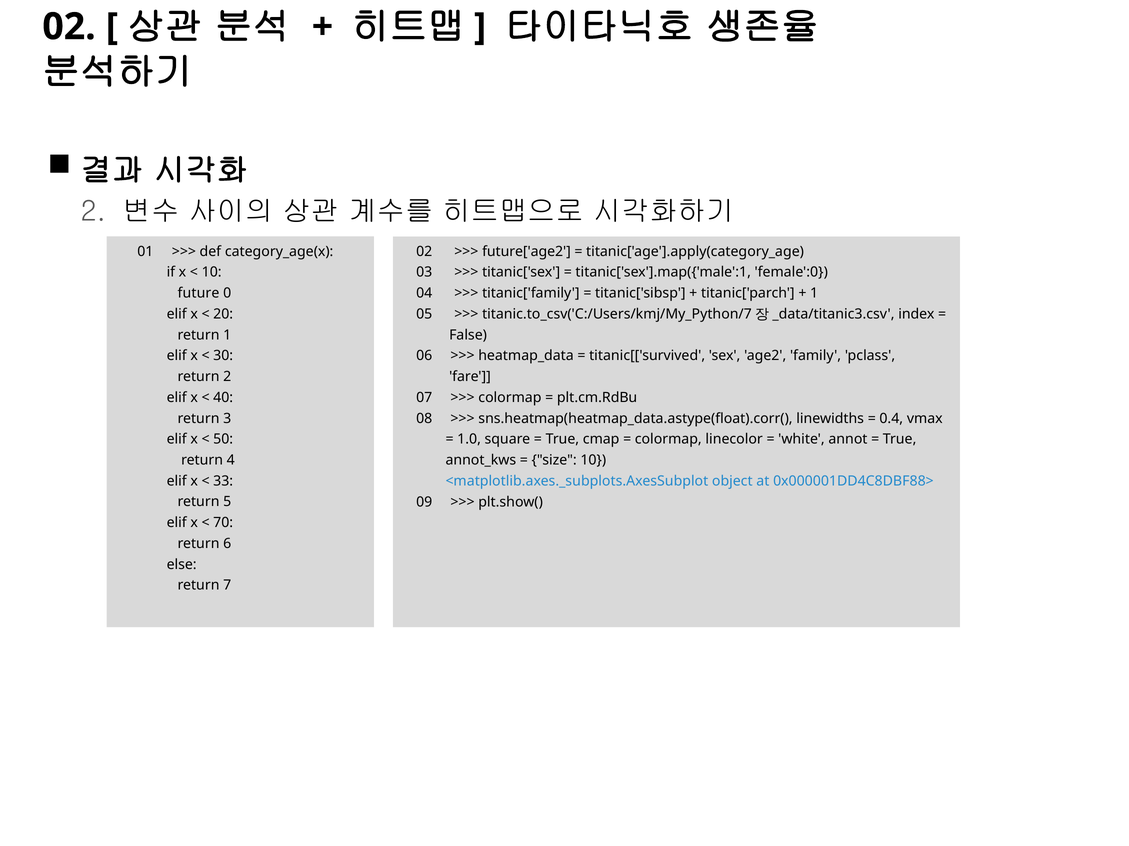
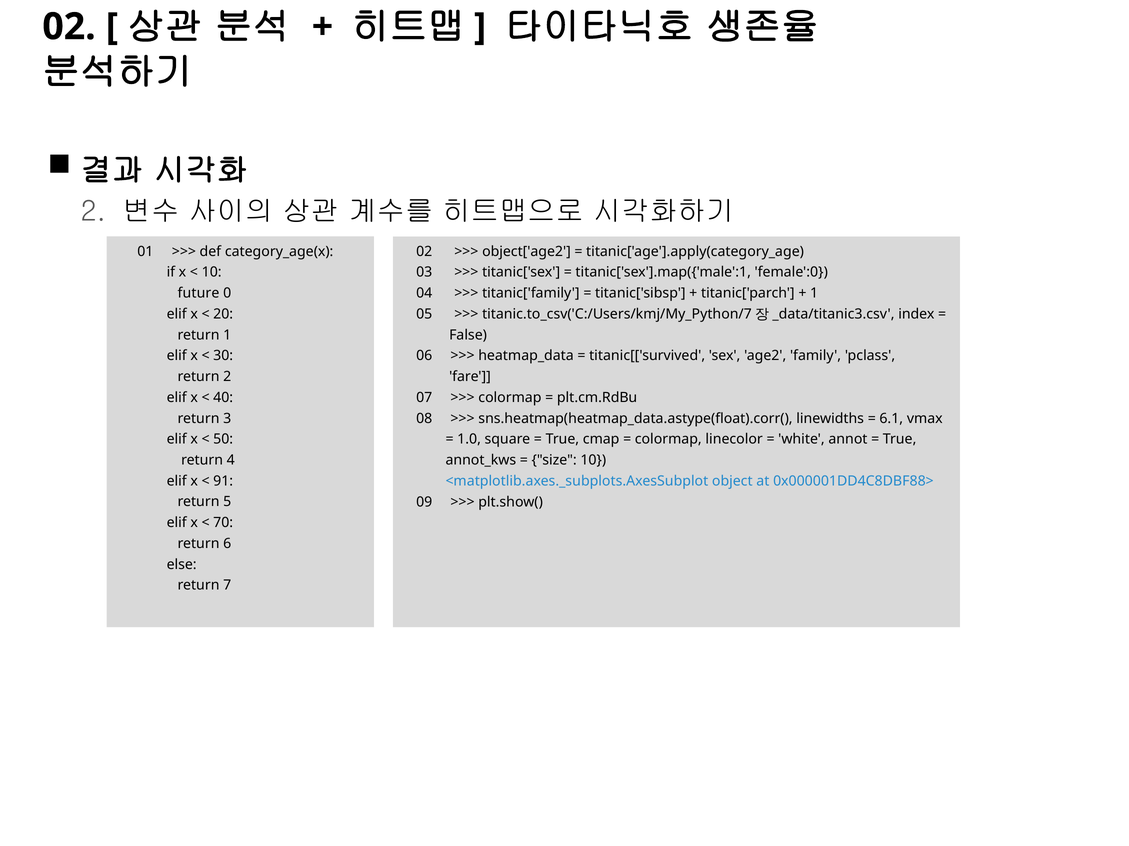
future['age2: future['age2 -> object['age2 (526, 252)
0.4: 0.4 -> 6.1 (891, 419)
33: 33 -> 91 (223, 481)
